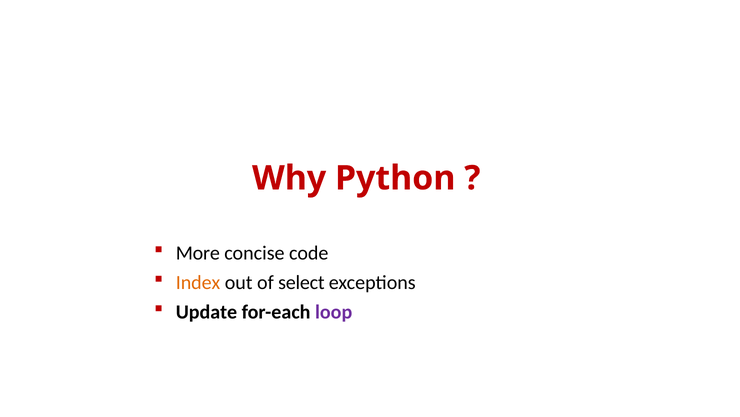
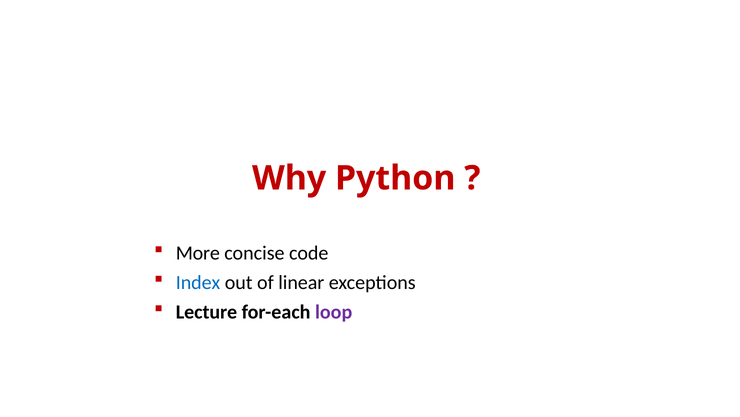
Index colour: orange -> blue (198, 282)
select: select -> linear (301, 282)
Update: Update -> Lecture (206, 311)
